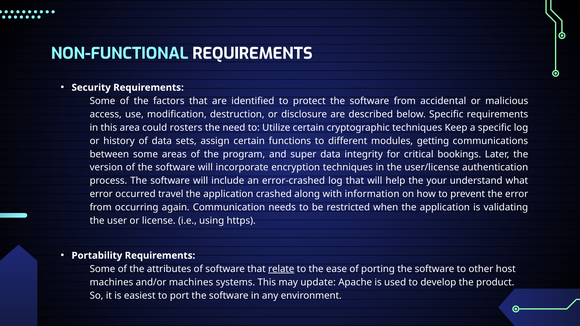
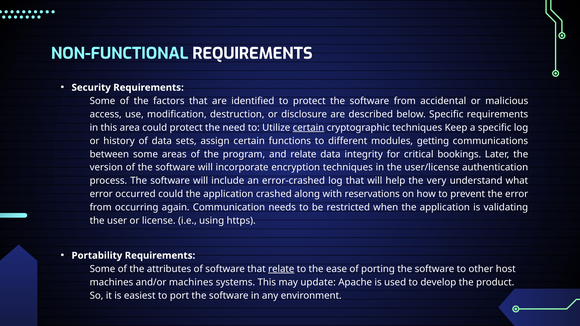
could rosters: rosters -> protect (186, 128)
certain underline: none -> present (308, 128)
and super: super -> relate (303, 154)
your: your -> very (437, 181)
occurred travel: travel -> could (171, 194)
information: information -> reservations (372, 194)
